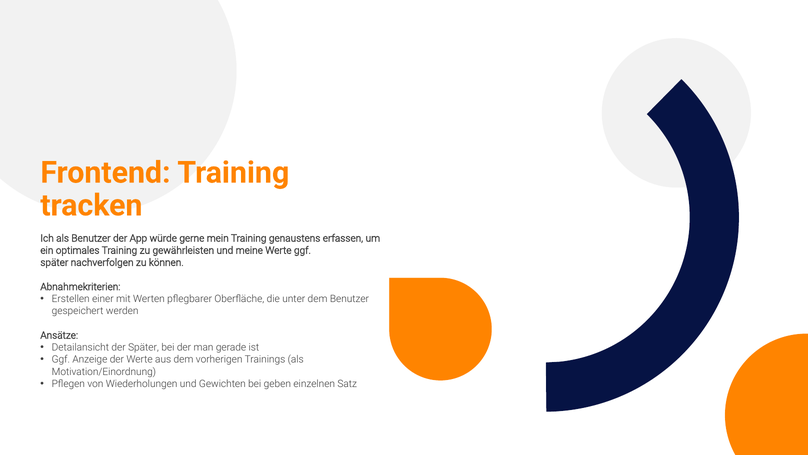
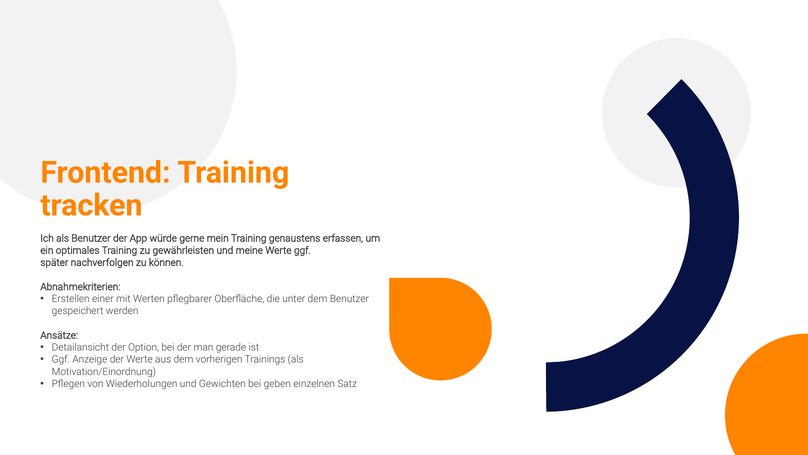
der Später: Später -> Option (144, 347)
